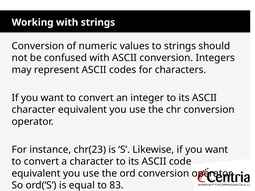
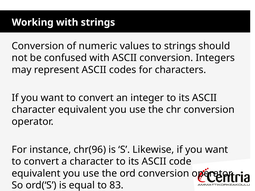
chr(23: chr(23 -> chr(96 (90, 150)
